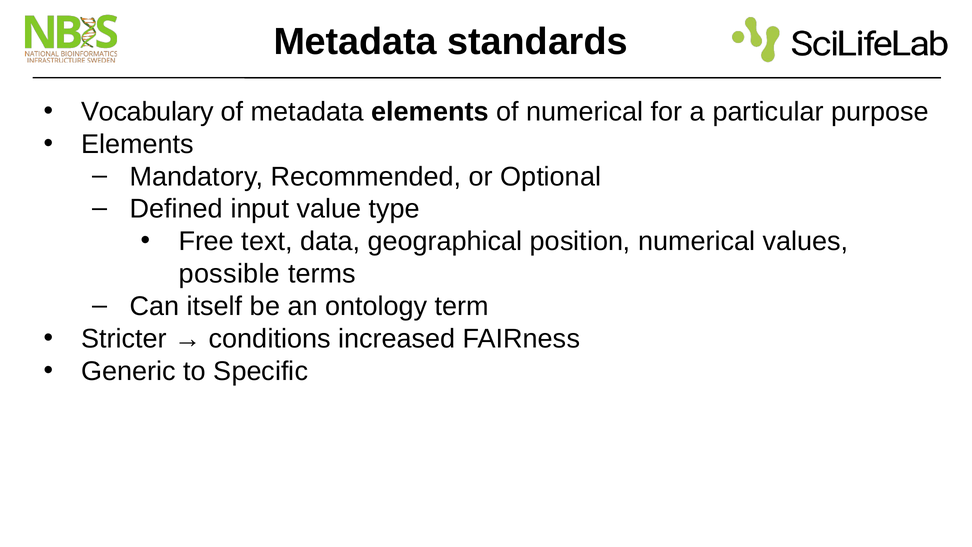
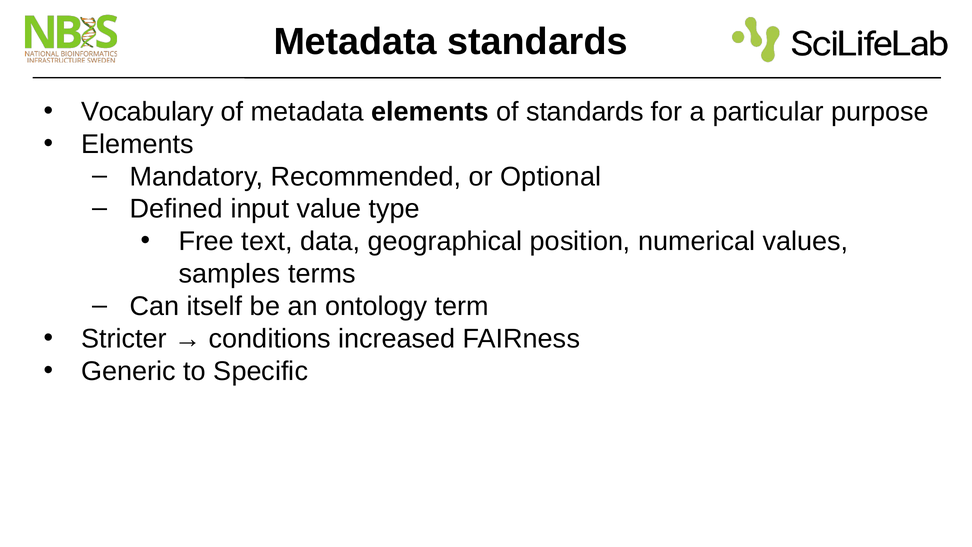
of numerical: numerical -> standards (585, 112)
possible: possible -> samples (229, 274)
